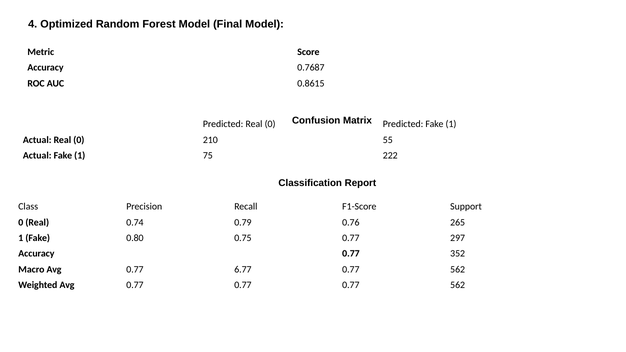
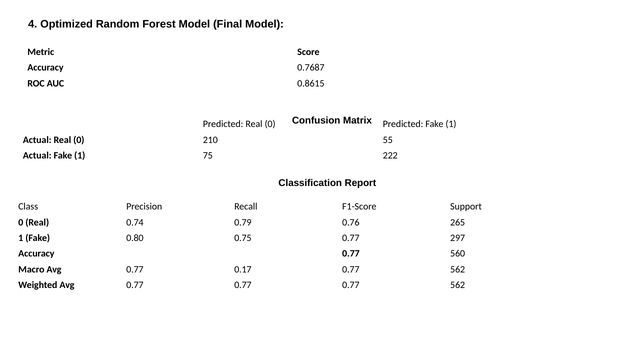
352: 352 -> 560 (458, 254)
6.77: 6.77 -> 0.17 (243, 269)
